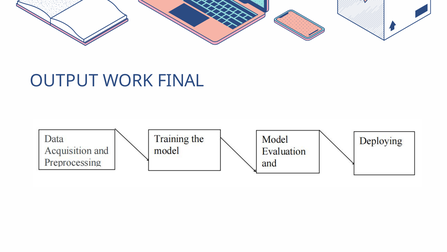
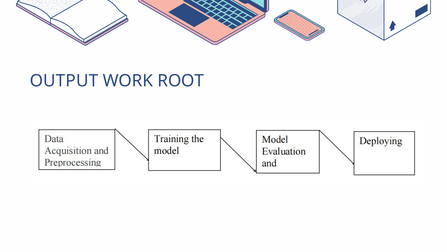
FINAL: FINAL -> ROOT (181, 81)
